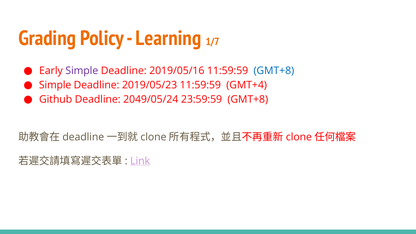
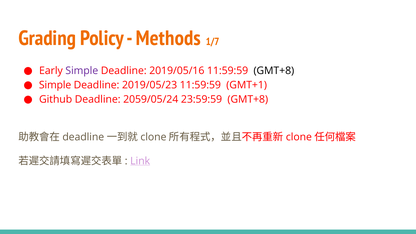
Learning: Learning -> Methods (168, 38)
GMT+8 colour: blue -> black (274, 71)
GMT+4: GMT+4 -> GMT+1 (247, 85)
2049/05/24: 2049/05/24 -> 2059/05/24 (151, 99)
